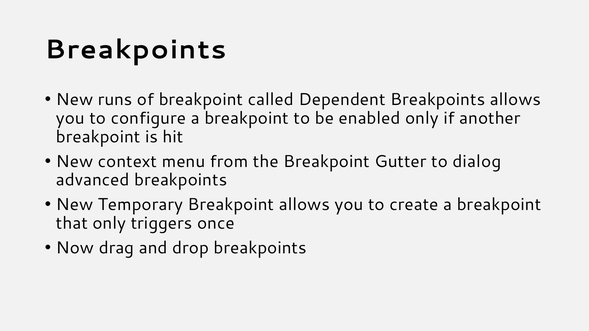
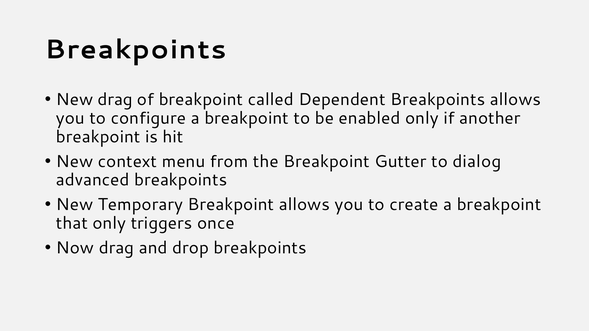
New runs: runs -> drag (115, 100)
